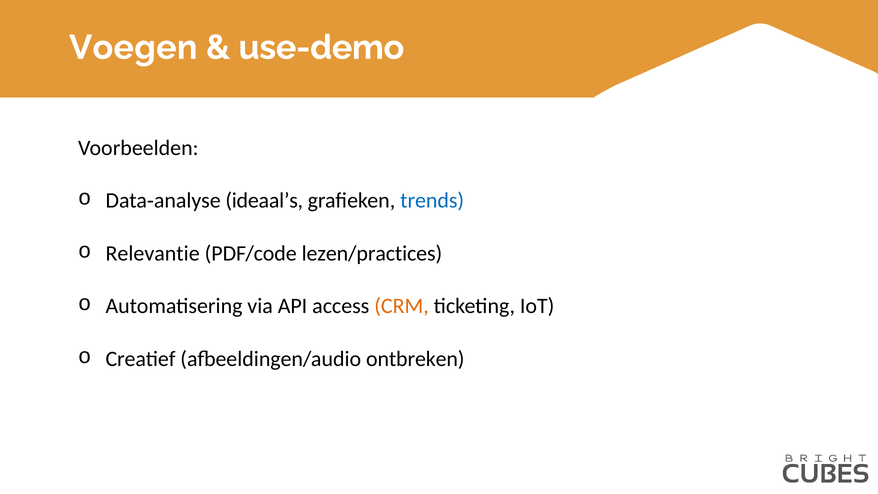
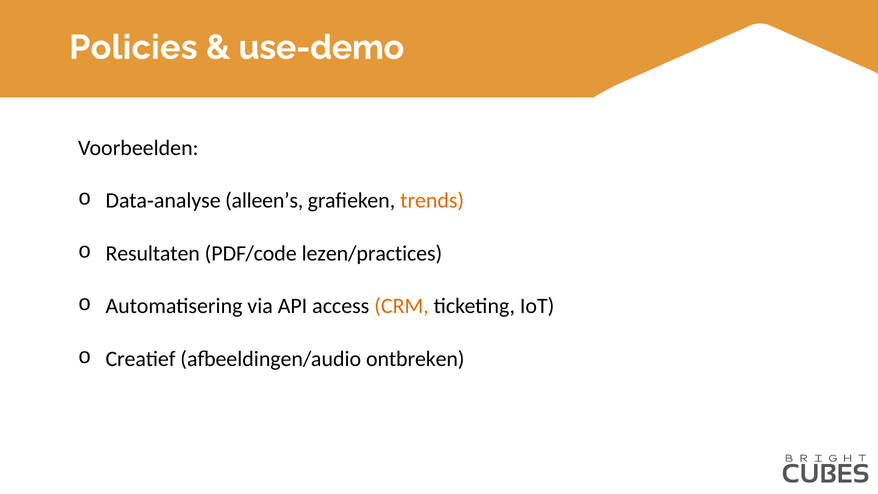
Voegen: Voegen -> Policies (133, 47)
ideaal’s: ideaal’s -> alleen’s (264, 201)
trends colour: blue -> orange (432, 201)
Relevantie: Relevantie -> Resultaten (153, 253)
